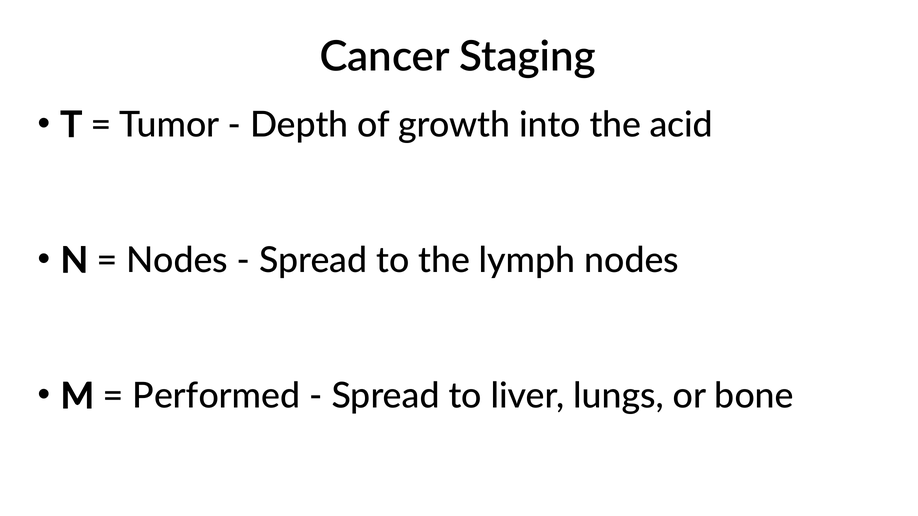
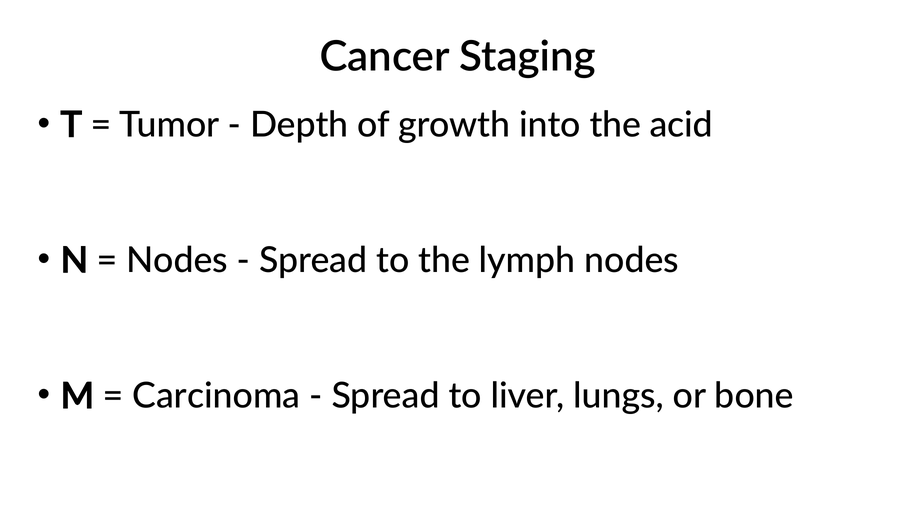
Performed: Performed -> Carcinoma (216, 396)
